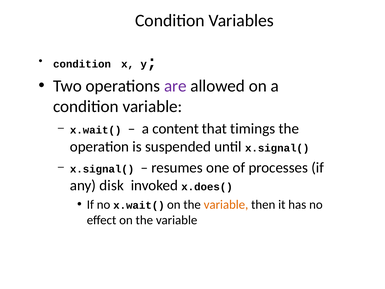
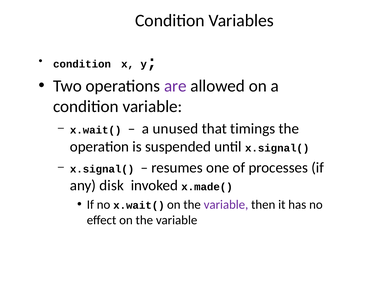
content: content -> unused (175, 128)
x.does(: x.does( -> x.made( (207, 187)
variable colour: orange -> purple (226, 204)
